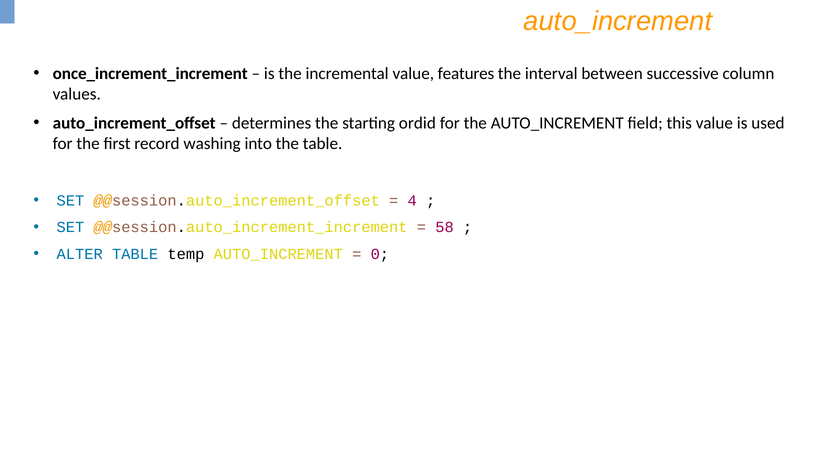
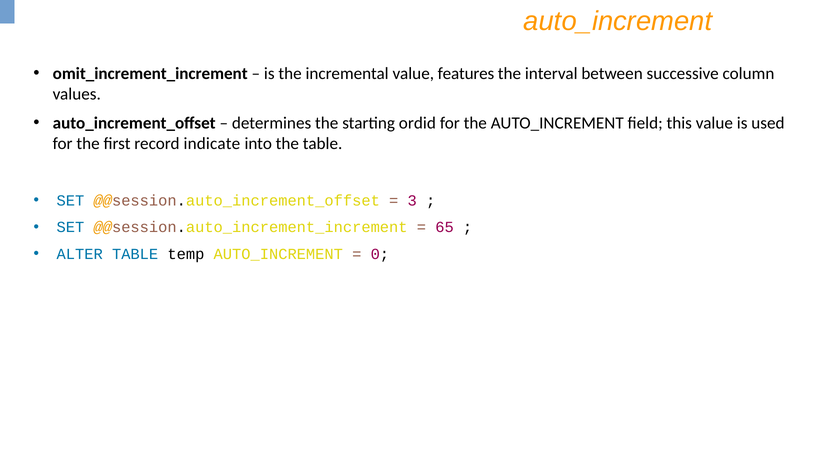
once_increment_increment: once_increment_increment -> omit_increment_increment (150, 74)
washing: washing -> indicate (212, 144)
4: 4 -> 3 (412, 201)
58: 58 -> 65 (445, 227)
